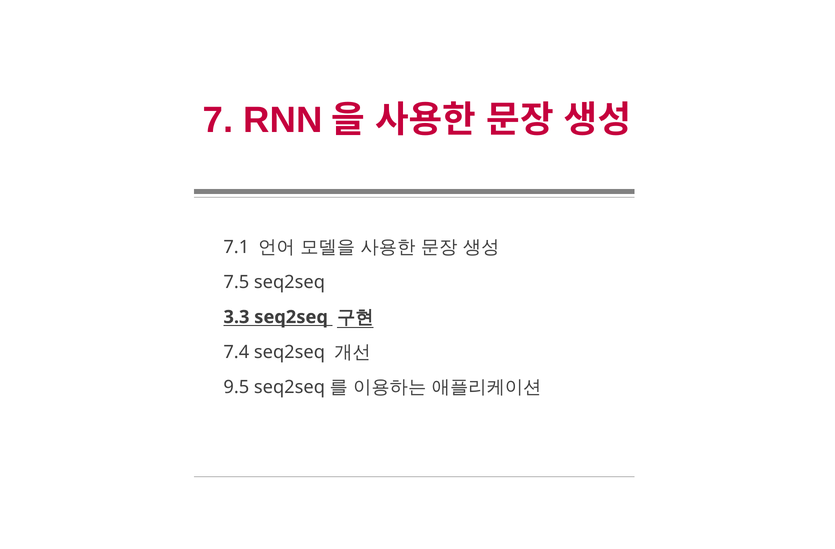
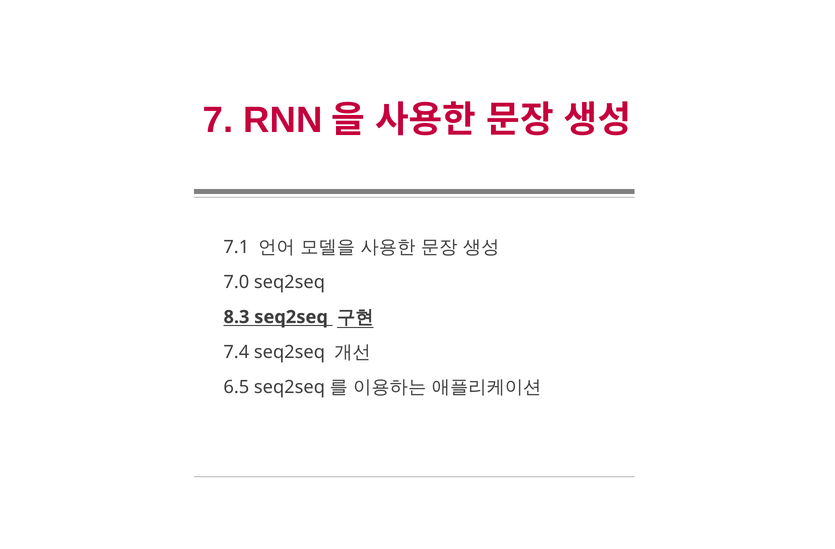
7.5: 7.5 -> 7.0 (236, 282)
3.3: 3.3 -> 8.3 (236, 317)
9.5: 9.5 -> 6.5 (236, 387)
